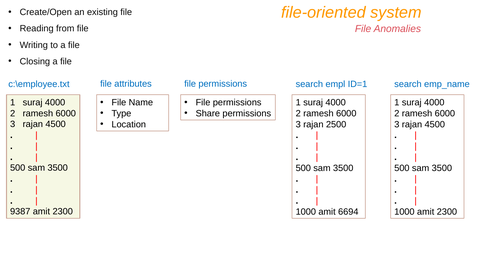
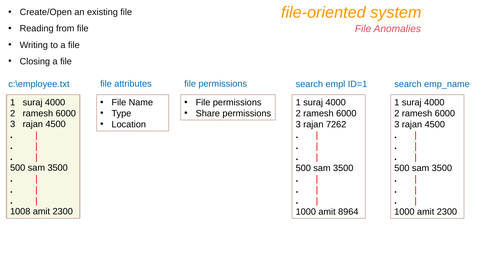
2500: 2500 -> 7262 (336, 125)
9387: 9387 -> 1008 (20, 212)
6694: 6694 -> 8964 (348, 212)
